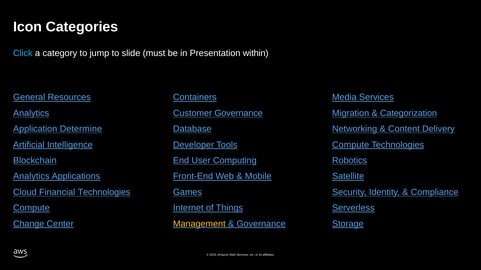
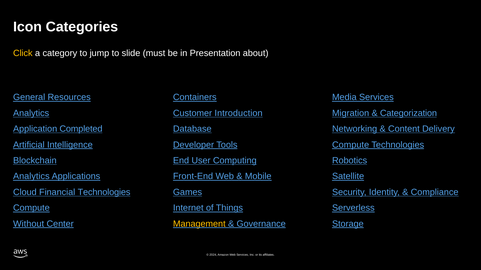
Click colour: light blue -> yellow (23, 53)
within: within -> about (256, 53)
Customer Governance: Governance -> Introduction (239, 113)
Determine: Determine -> Completed (81, 129)
Change: Change -> Without (29, 224)
